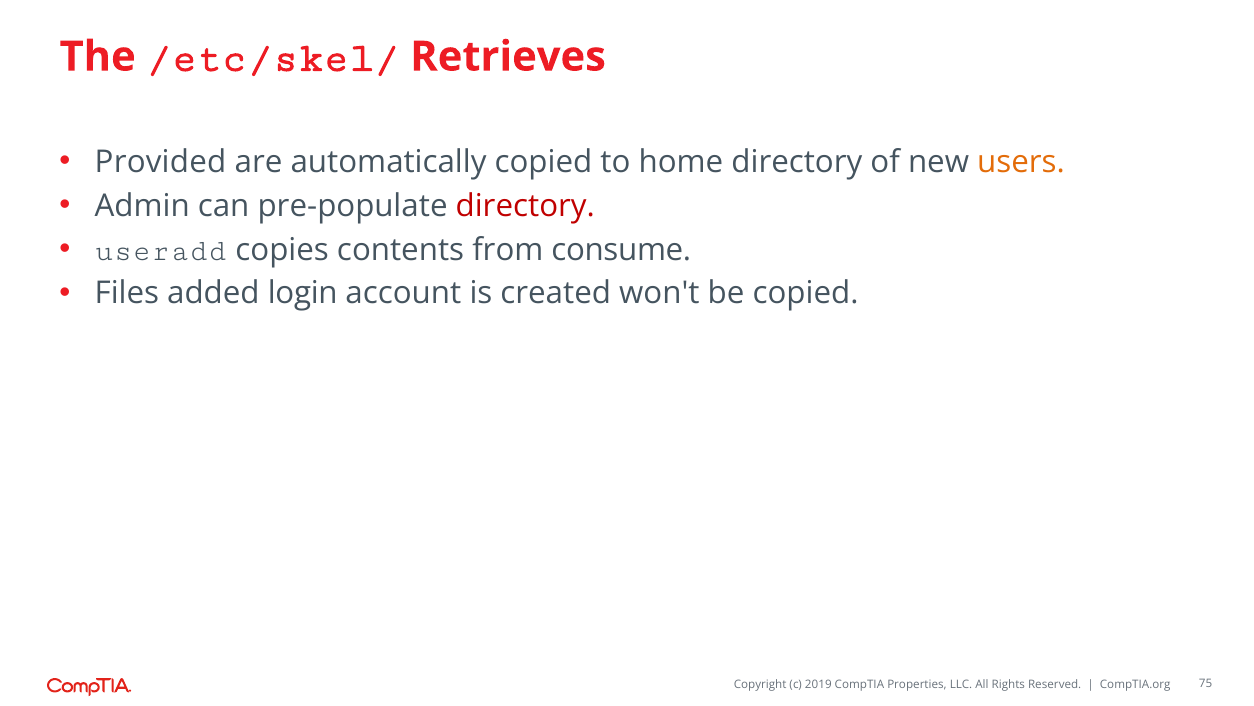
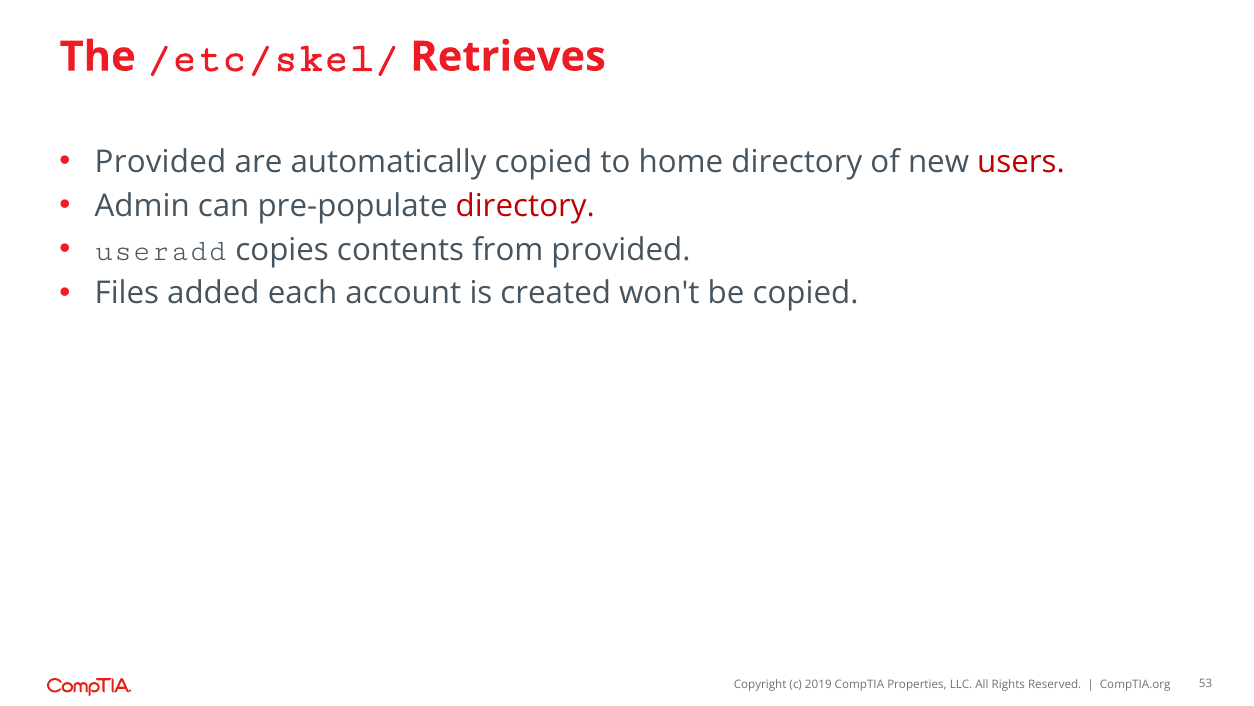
users colour: orange -> red (1021, 162)
from consume: consume -> provided (621, 249)
login: login -> each (303, 293)
75: 75 -> 53 (1206, 683)
